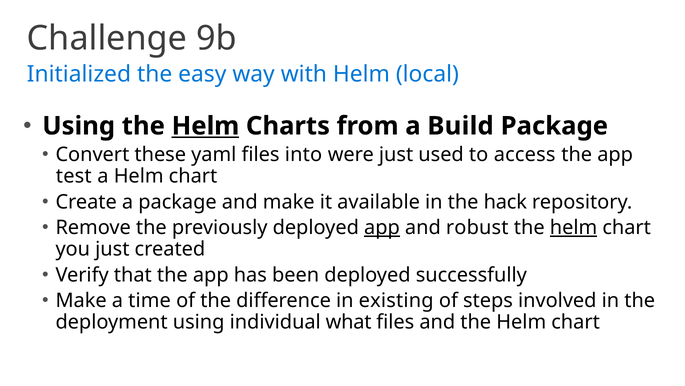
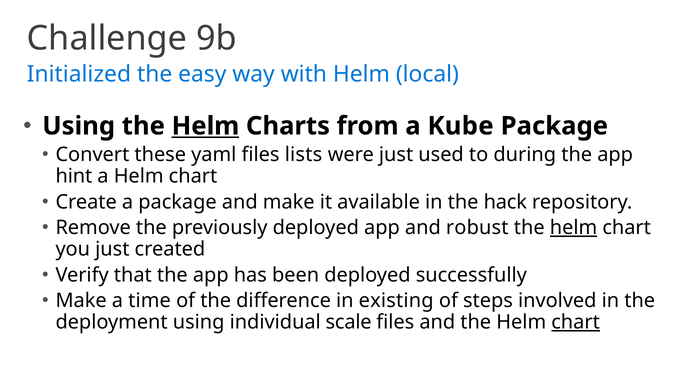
Build: Build -> Kube (461, 126)
into: into -> lists (304, 154)
access: access -> during (525, 154)
test: test -> hint (74, 176)
app underline: present -> none (382, 227)
what: what -> scale (349, 322)
chart underline: none -> present (576, 322)
